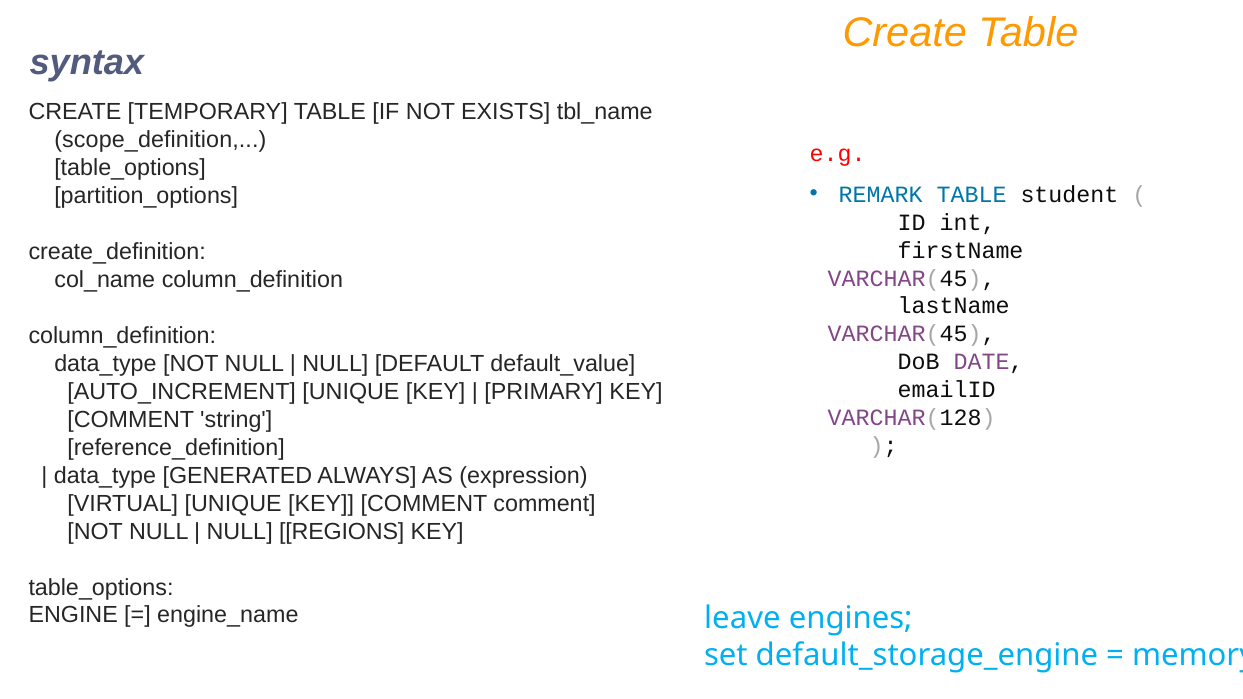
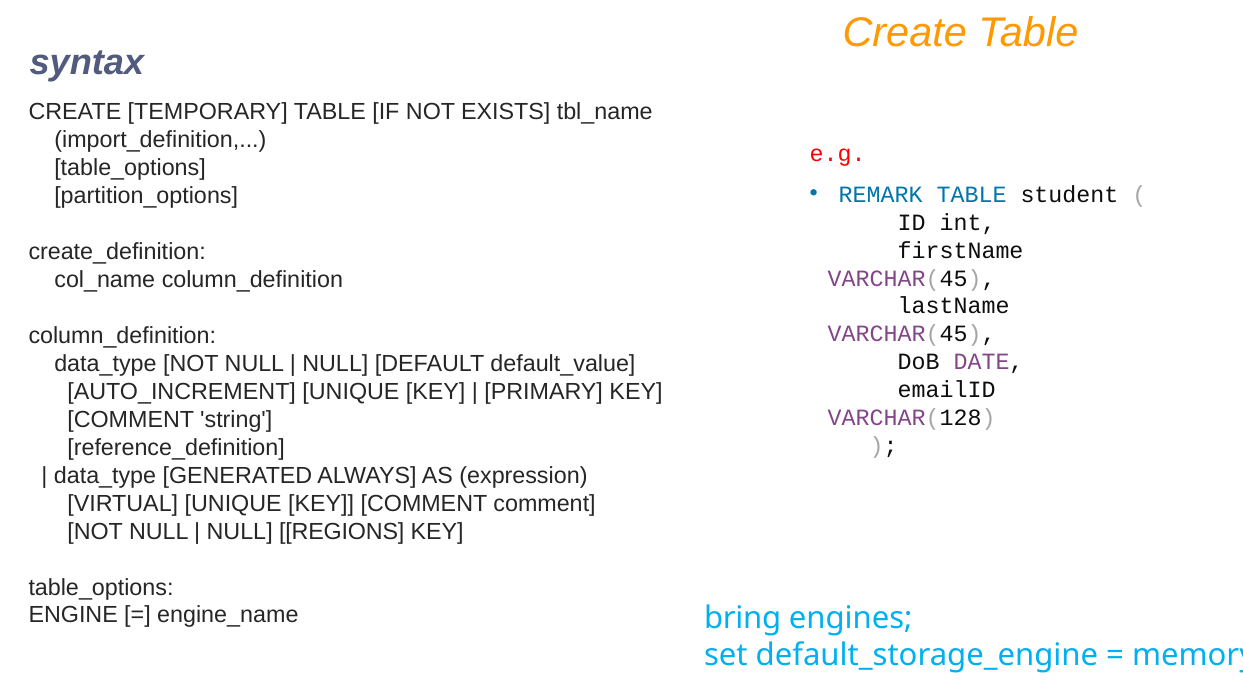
scope_definition: scope_definition -> import_definition (160, 140)
leave: leave -> bring (743, 618)
